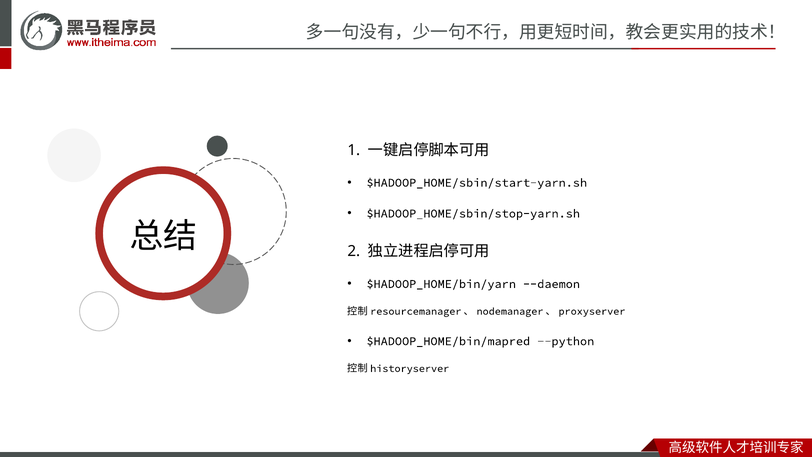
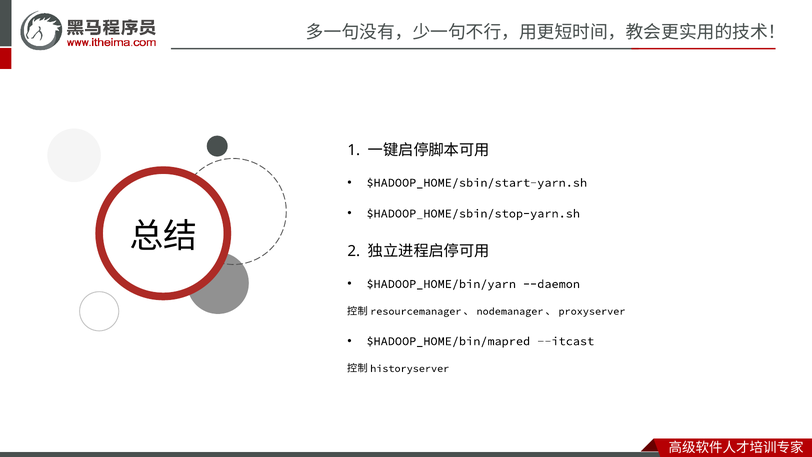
--python: --python -> --itcast (566, 341)
